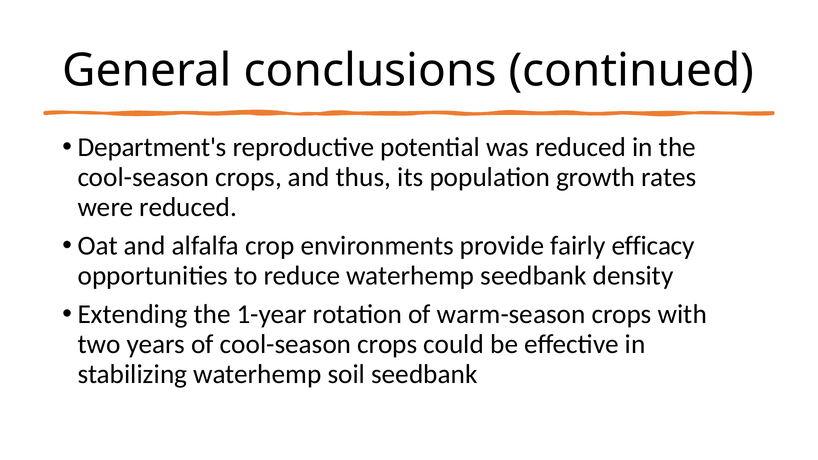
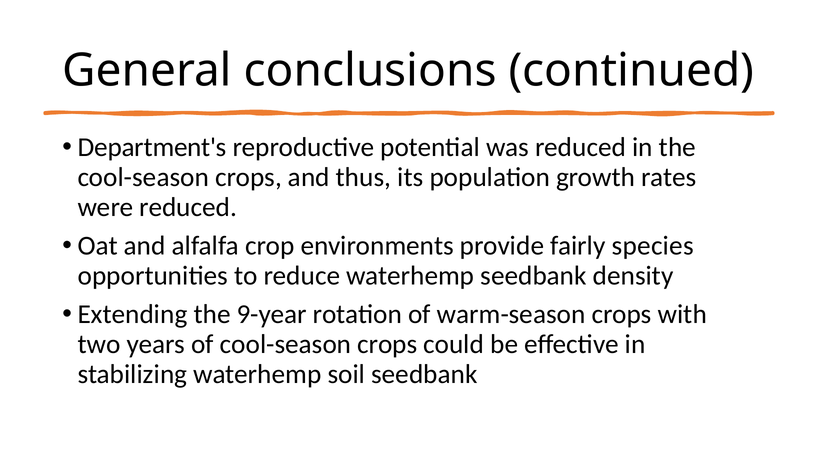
efficacy: efficacy -> species (653, 246)
1-year: 1-year -> 9-year (272, 315)
